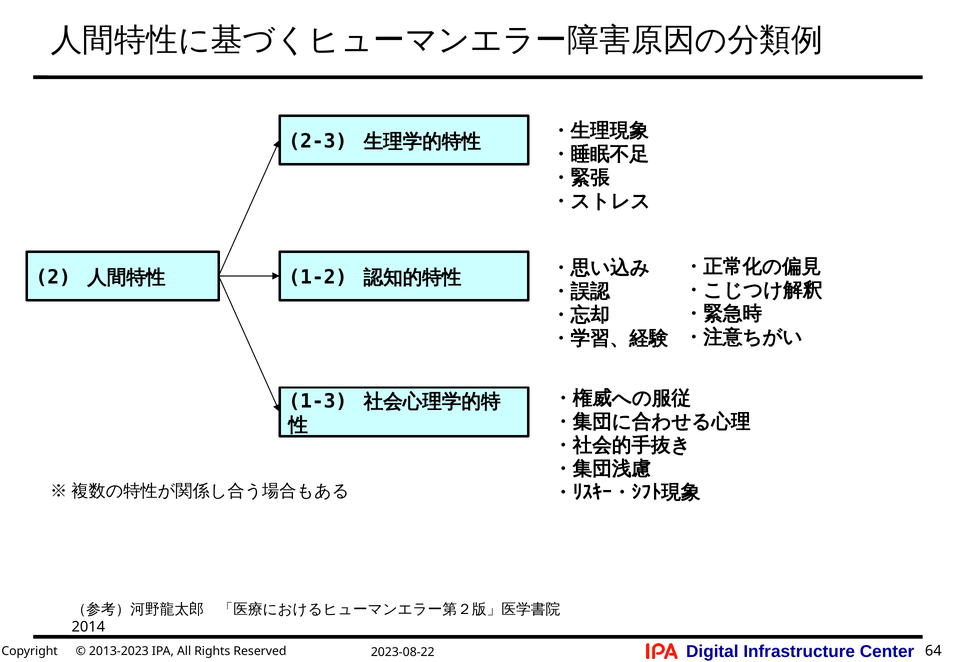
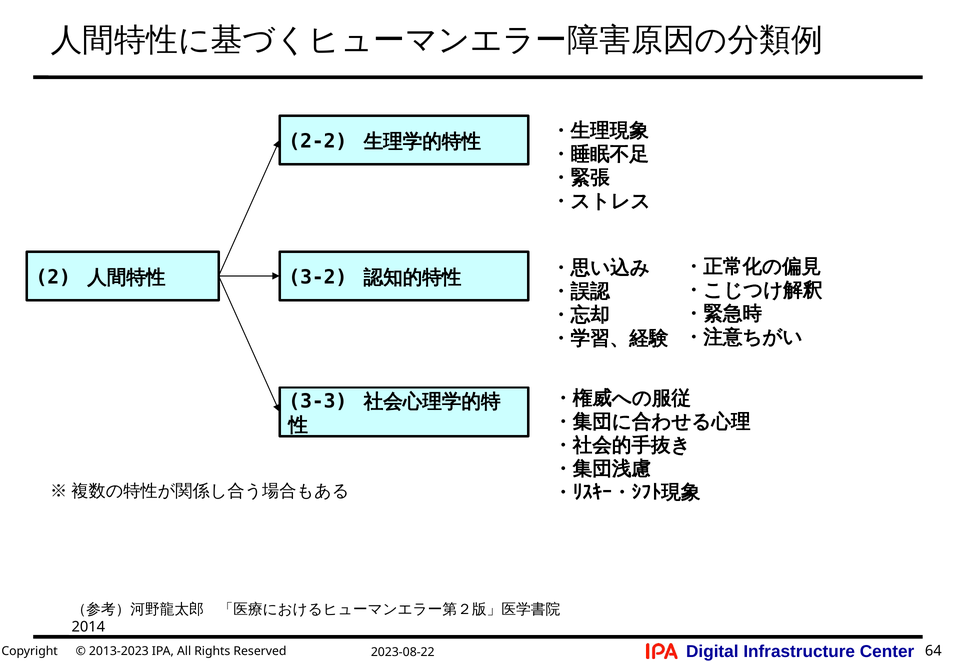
2-3: 2-3 -> 2-2 (318, 141)
1-2: 1-2 -> 3-2 (318, 277)
1-3: 1-3 -> 3-3 (318, 401)
